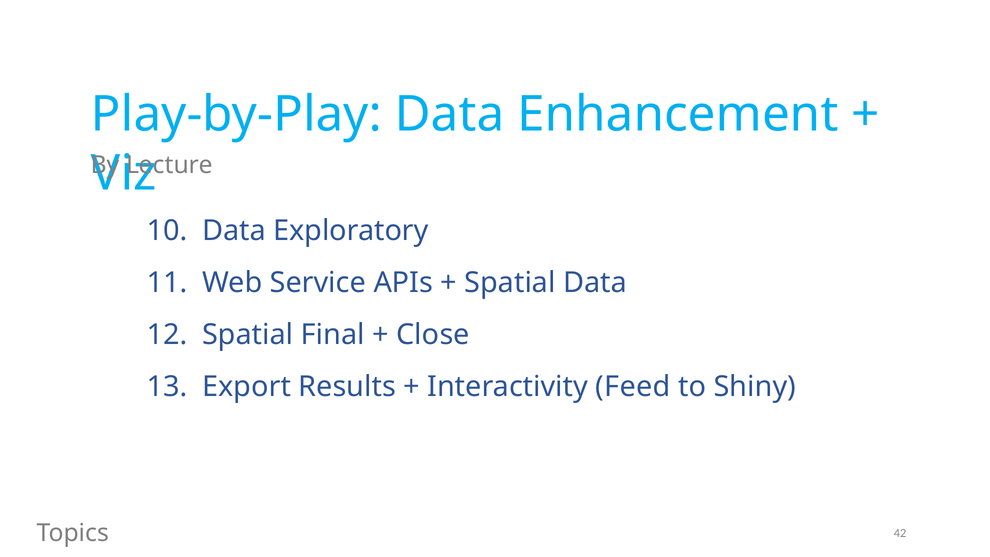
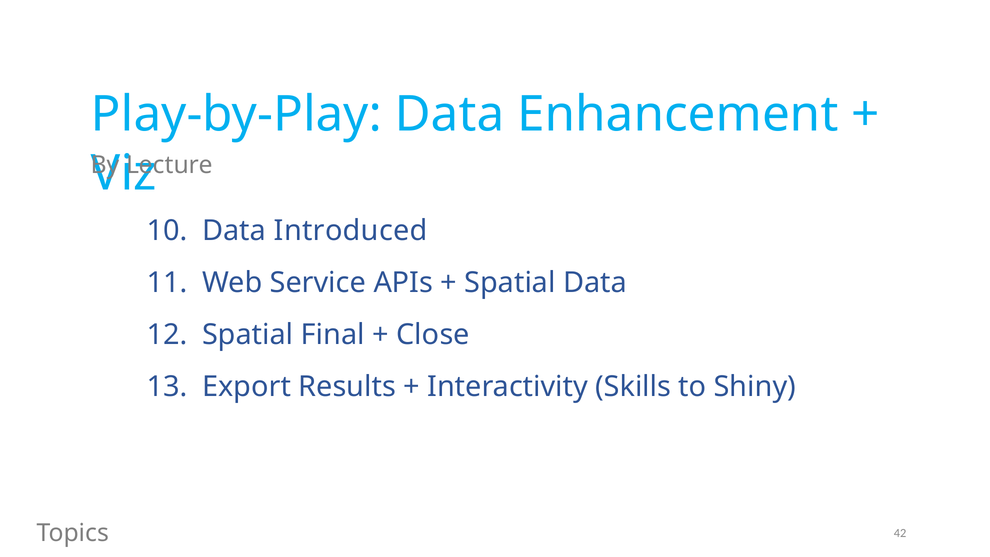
Exploratory: Exploratory -> Introduced (351, 231)
Feed: Feed -> Skills (633, 387)
